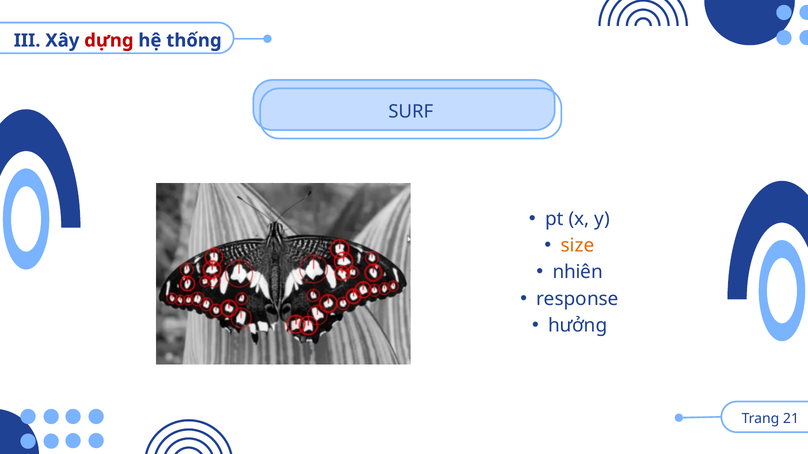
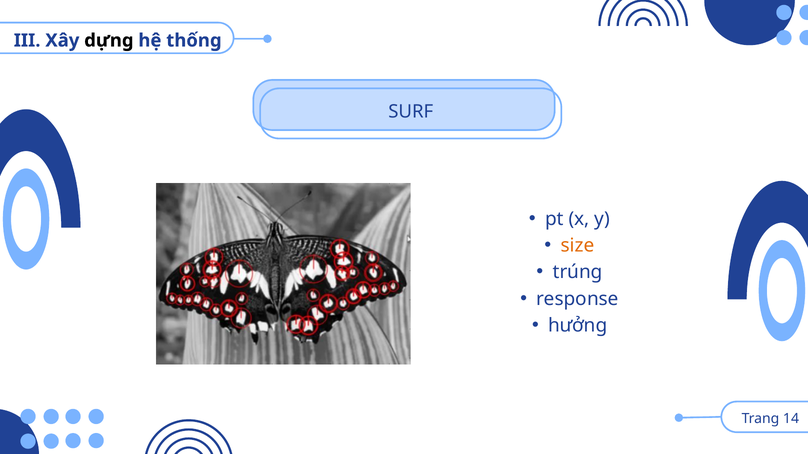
dựng colour: red -> black (109, 41)
nhiên: nhiên -> trúng (578, 272)
21: 21 -> 14 (791, 419)
